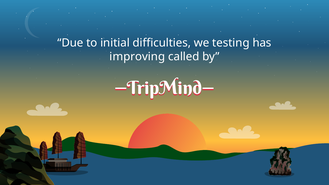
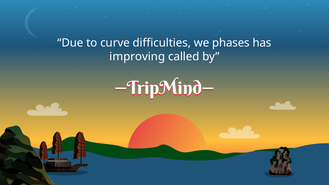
initial: initial -> curve (115, 43)
testing: testing -> phases (231, 43)
